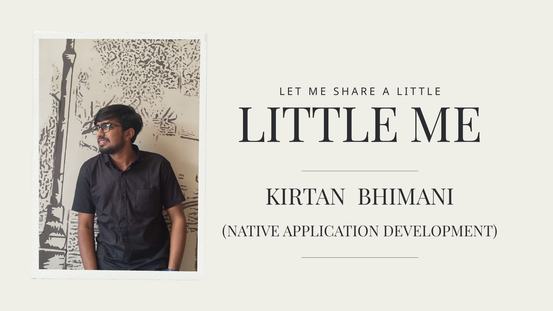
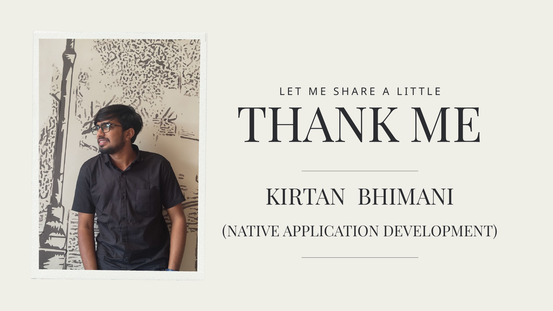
LITTLE: LITTLE -> THANK (318, 126)
